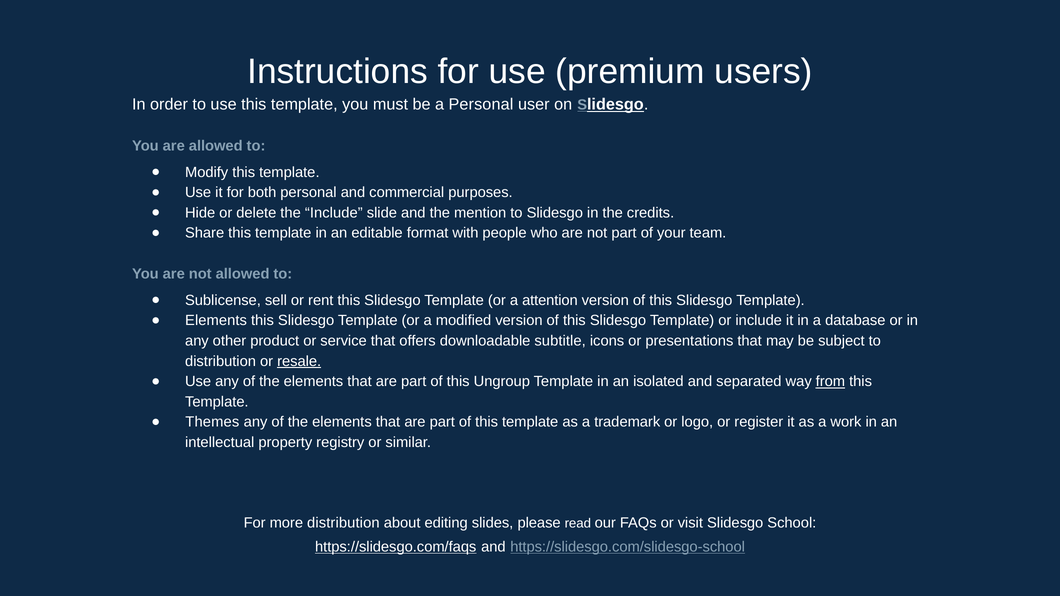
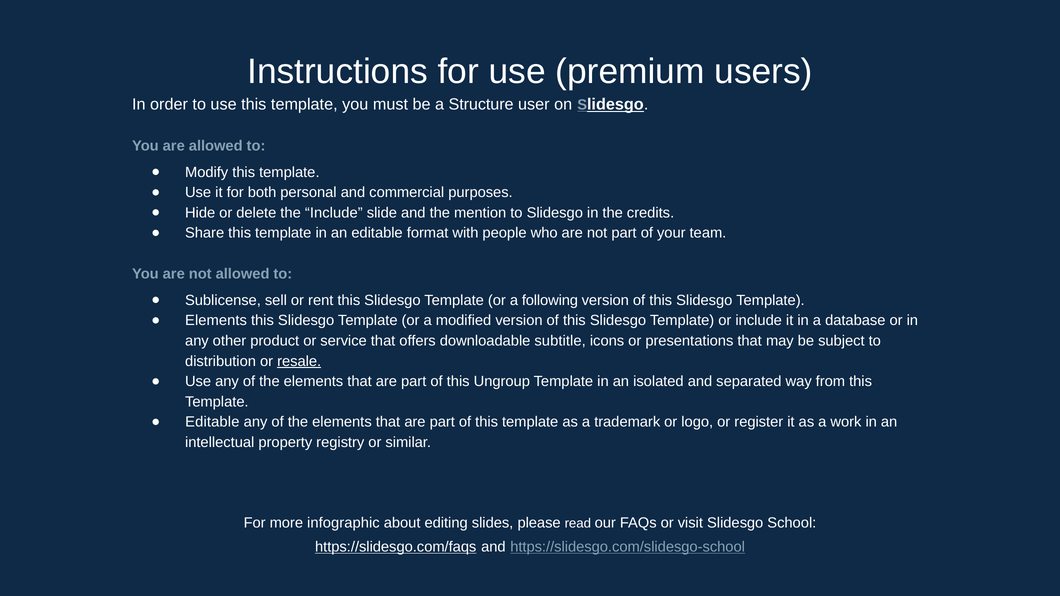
a Personal: Personal -> Structure (481, 104)
attention: attention -> following (550, 300)
from underline: present -> none (830, 382)
Themes: Themes -> Editable (212, 422)
more distribution: distribution -> infographic (343, 523)
